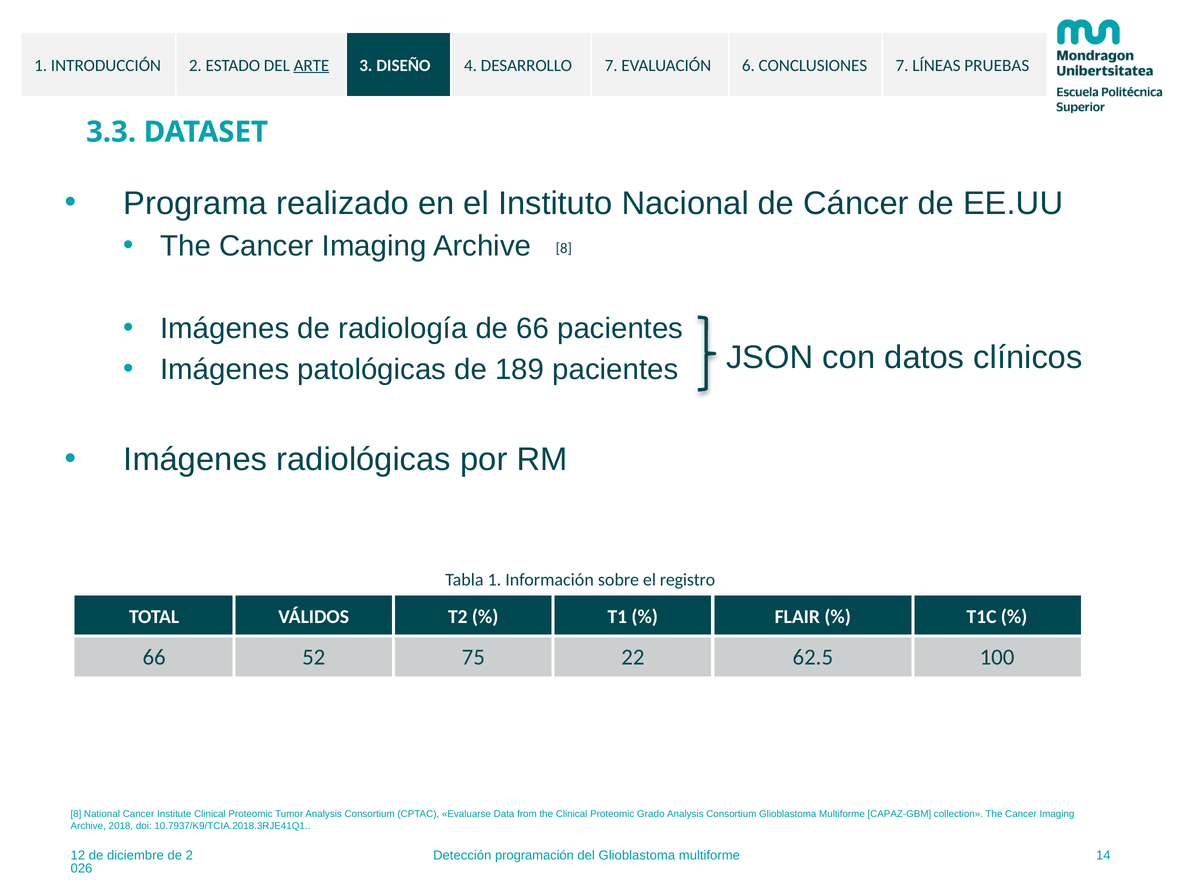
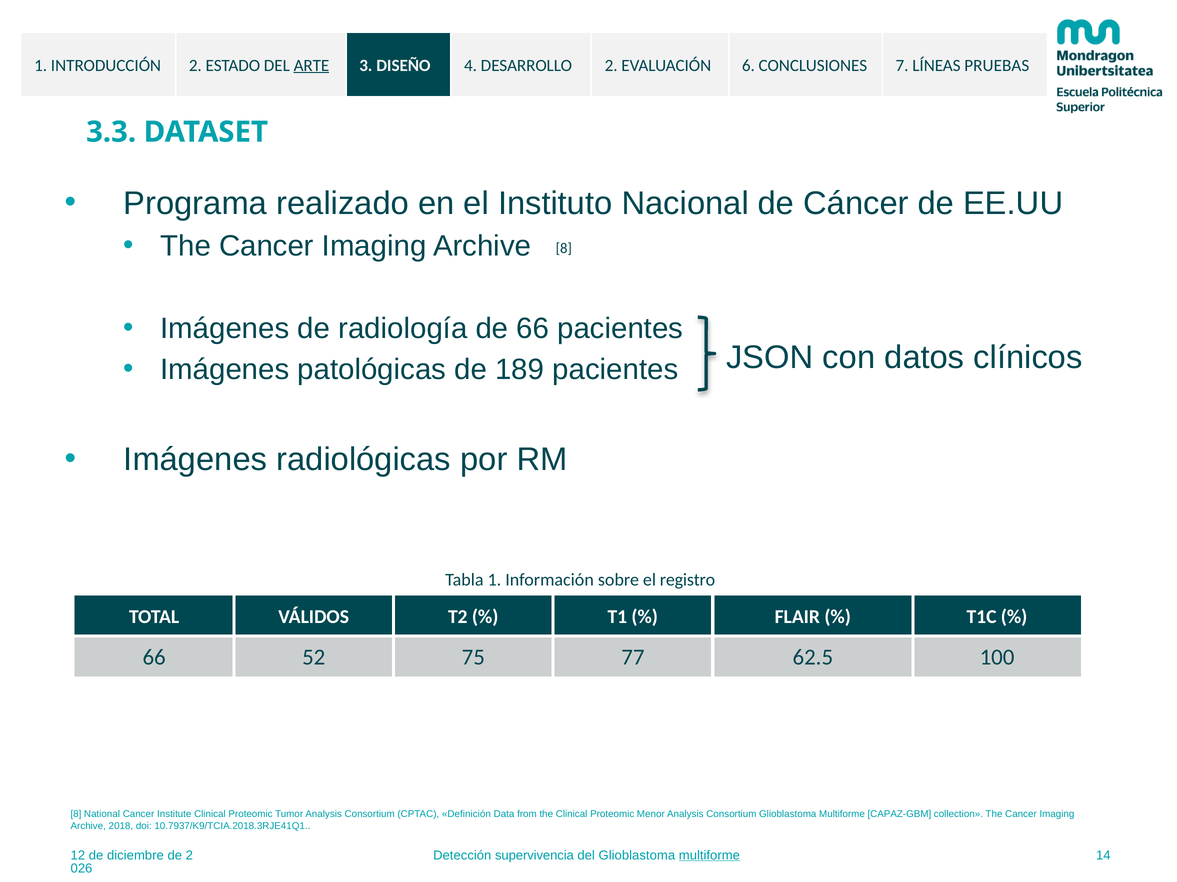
DESARROLLO 7: 7 -> 2 (611, 65)
22: 22 -> 77 (633, 658)
Evaluarse: Evaluarse -> Definición (466, 815)
Grado: Grado -> Menor (651, 815)
programación: programación -> supervivencia (534, 856)
multiforme underline: none -> present (709, 856)
